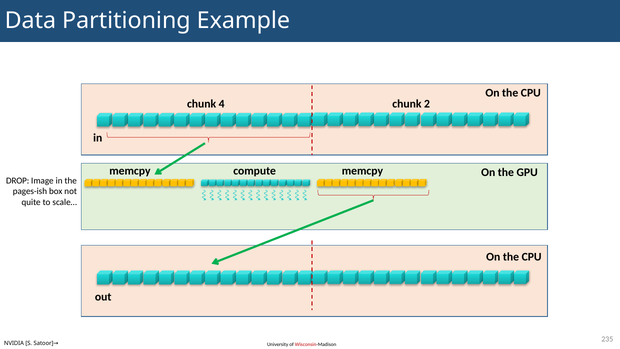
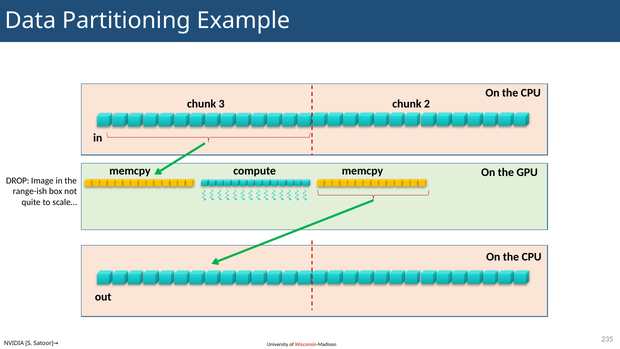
4: 4 -> 3 (222, 104)
pages-ish: pages-ish -> range-ish (30, 191)
